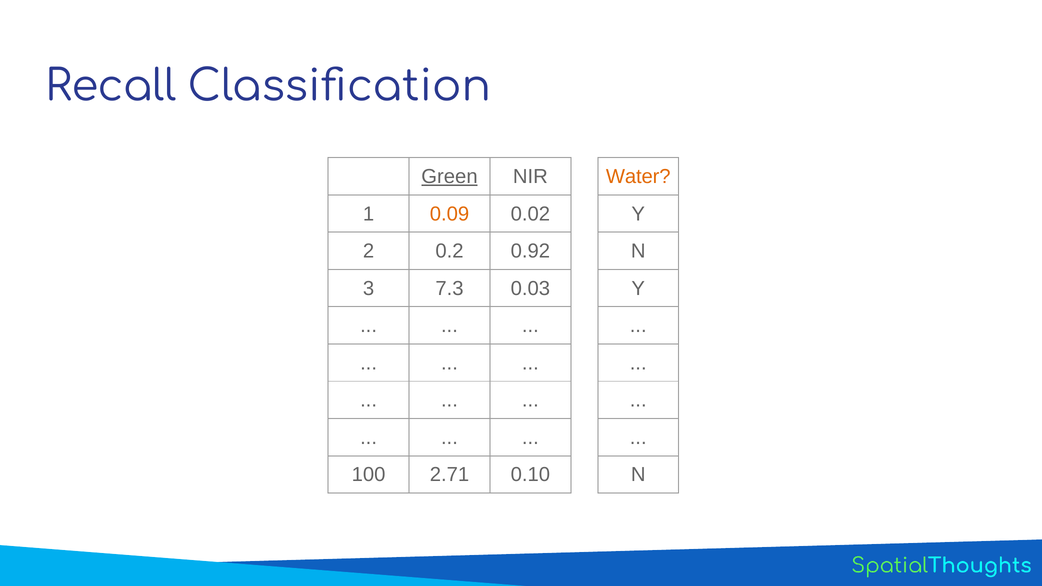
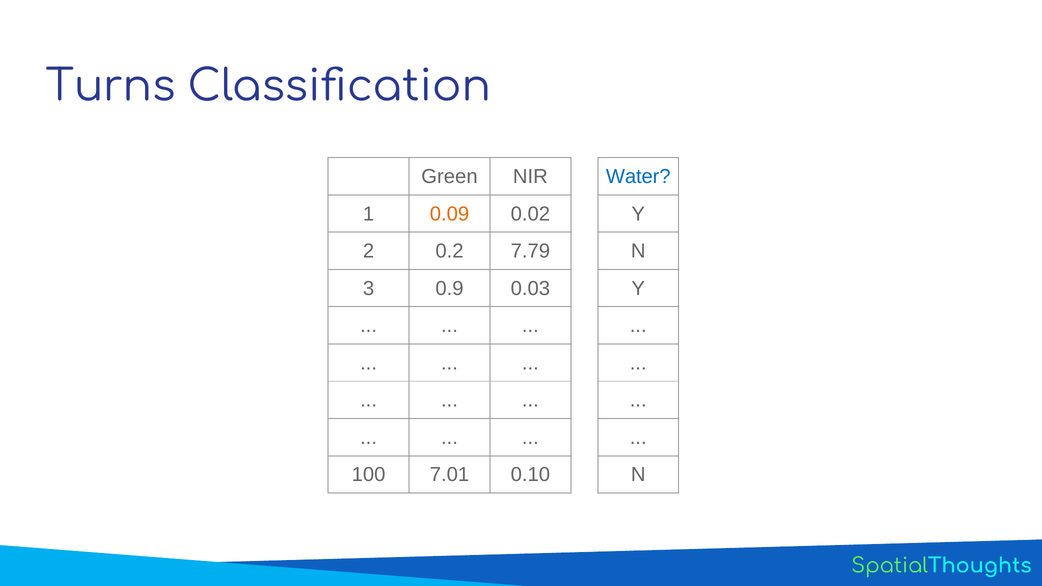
Recall: Recall -> Turns (111, 86)
Green underline: present -> none (449, 177)
Water colour: orange -> blue (638, 177)
0.92: 0.92 -> 7.79 (530, 251)
7.3: 7.3 -> 0.9 (449, 288)
2.71: 2.71 -> 7.01 (449, 475)
